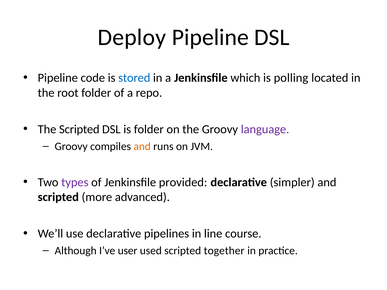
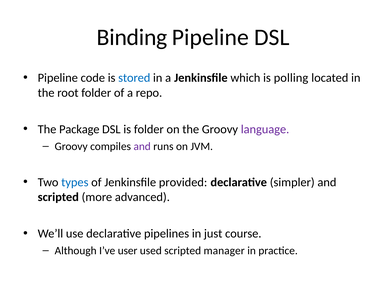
Deploy: Deploy -> Binding (132, 37)
The Scripted: Scripted -> Package (79, 129)
and colour: orange -> purple (142, 146)
types colour: purple -> blue (75, 182)
line: line -> just (213, 234)
together: together -> manager (224, 251)
